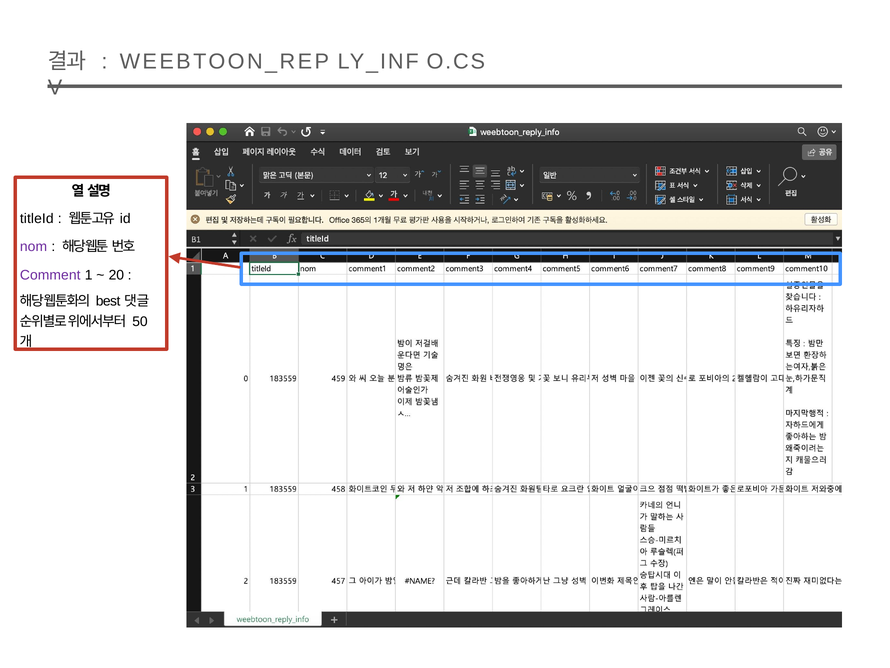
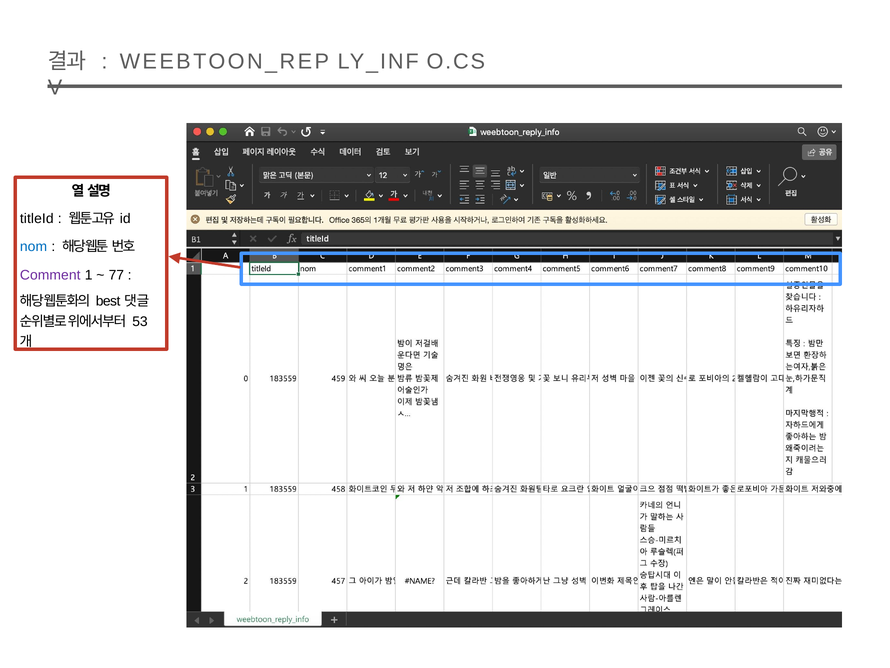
nom colour: purple -> blue (34, 246)
20: 20 -> 77 (116, 275)
50: 50 -> 53 (140, 321)
